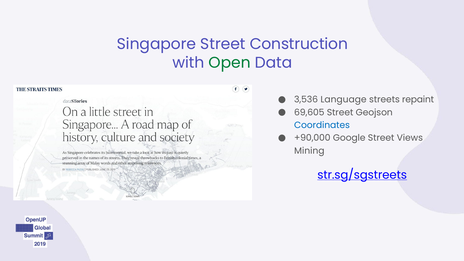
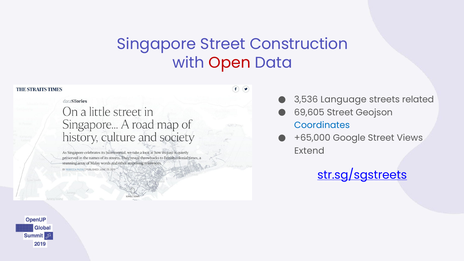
Open colour: green -> red (230, 63)
repaint: repaint -> related (418, 100)
+90,000: +90,000 -> +65,000 (312, 138)
Mining: Mining -> Extend (309, 151)
